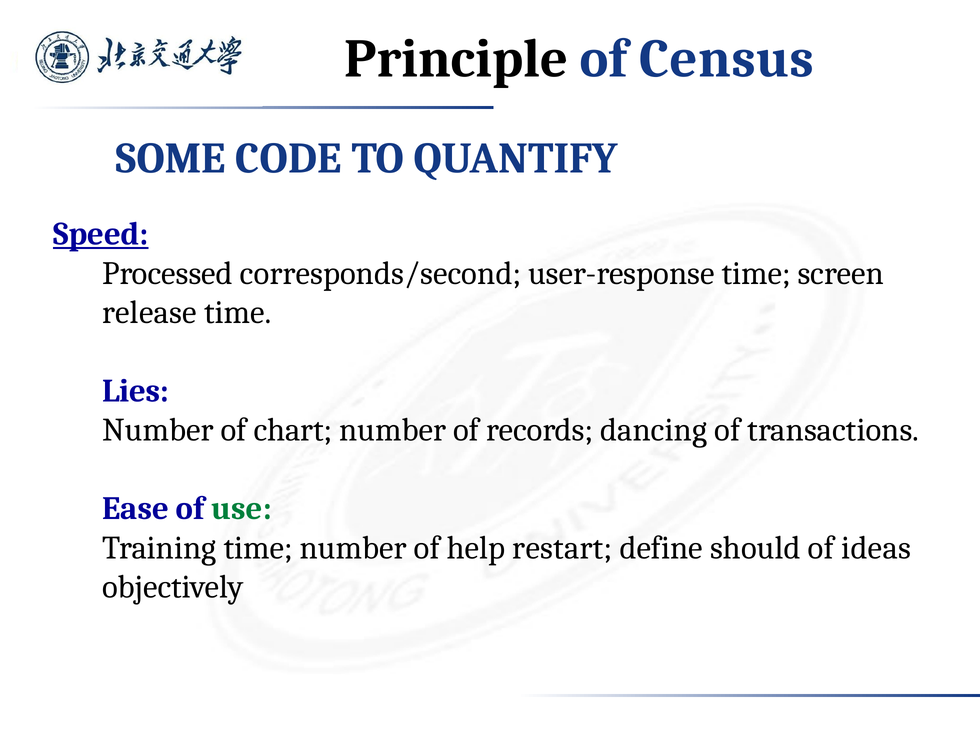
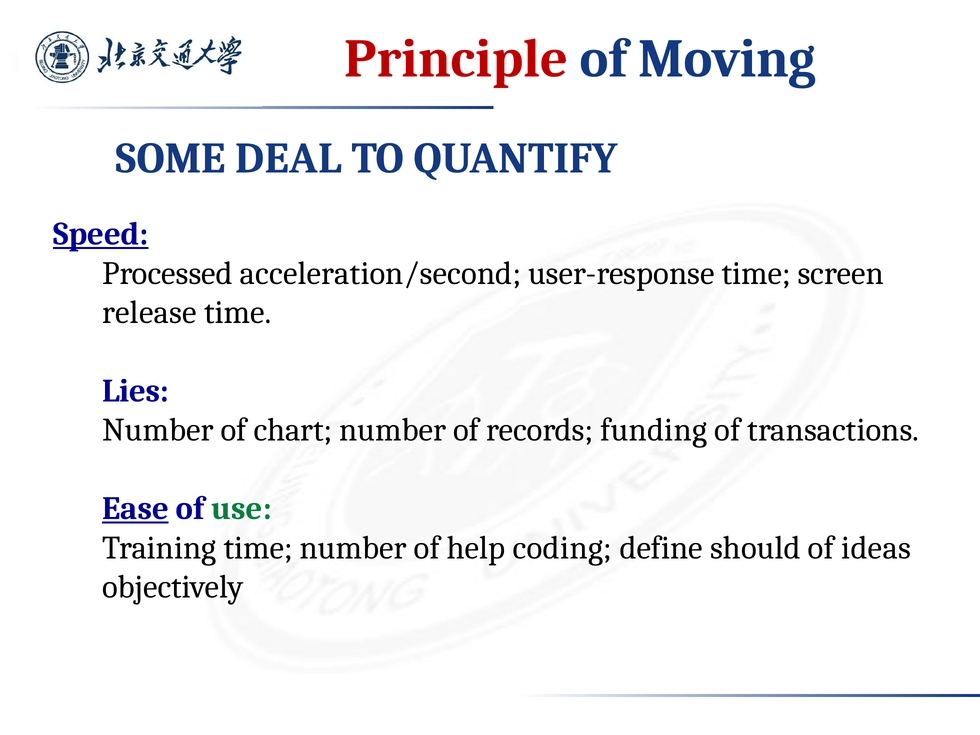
Principle colour: black -> red (456, 59)
Census: Census -> Moving (727, 59)
CODE: CODE -> DEAL (289, 158)
corresponds/second: corresponds/second -> acceleration/second (381, 273)
dancing: dancing -> funding (654, 430)
Ease underline: none -> present (135, 509)
restart: restart -> coding (562, 548)
